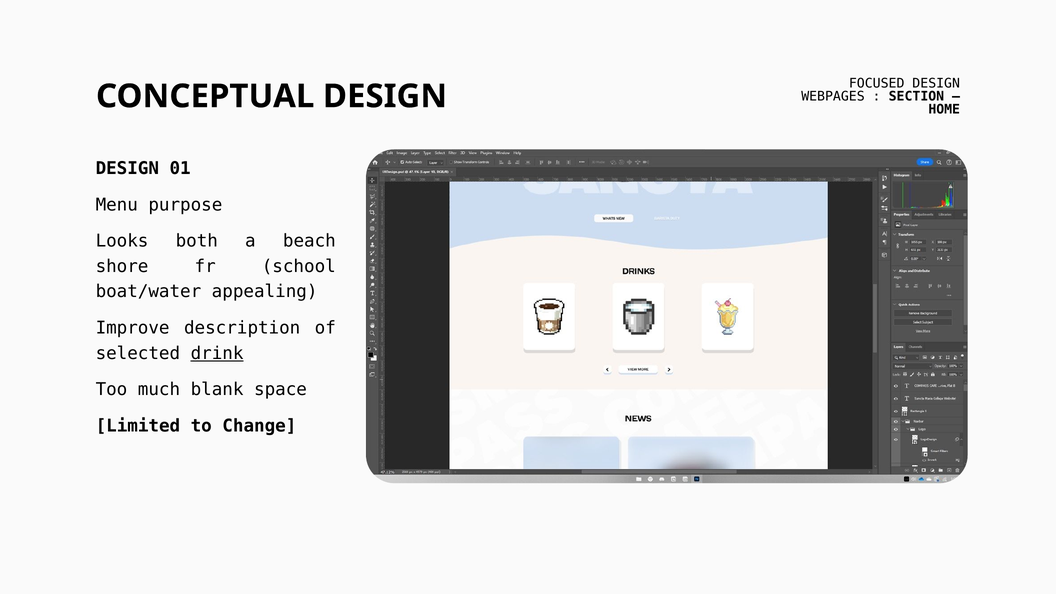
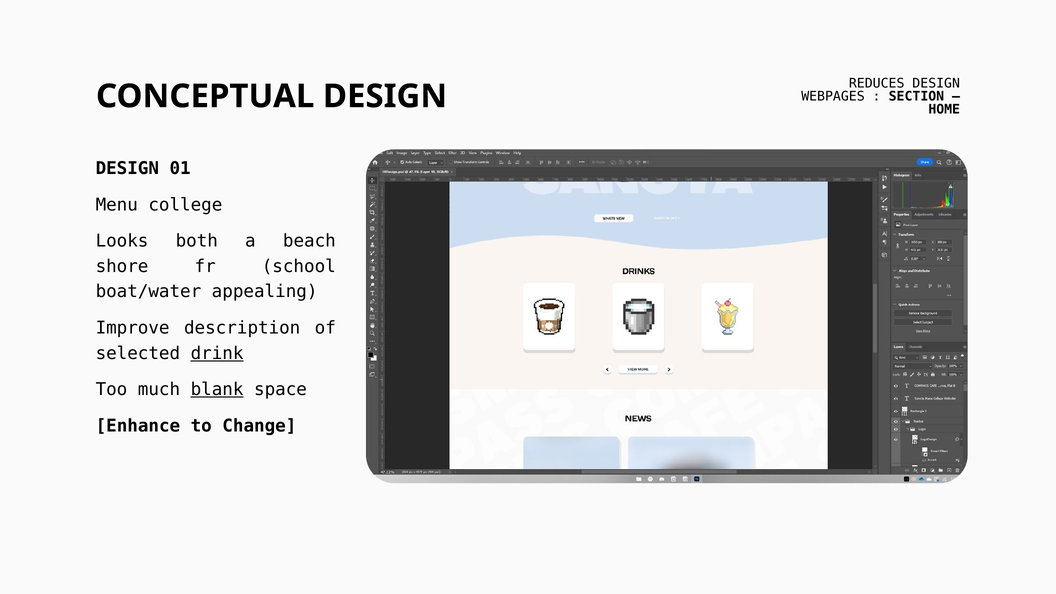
FOCUSED: FOCUSED -> REDUCES (877, 84)
purpose: purpose -> college (185, 205)
blank underline: none -> present (217, 390)
Limited: Limited -> Enhance (138, 426)
